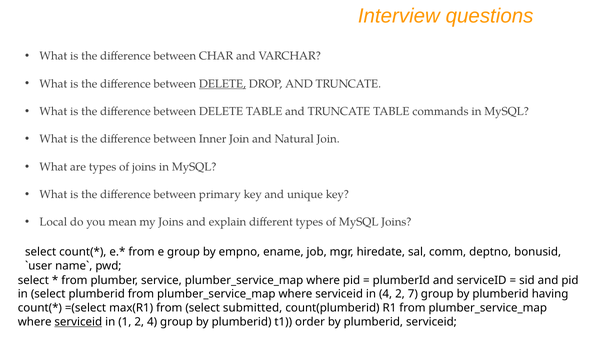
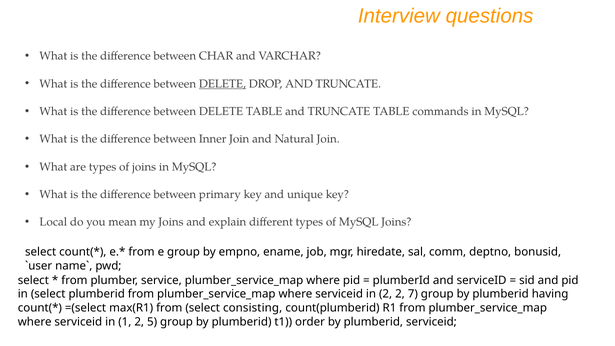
in 4: 4 -> 2 (386, 294)
submitted: submitted -> consisting (253, 308)
serviceid underline: present -> none (78, 322)
2 4: 4 -> 5 (152, 322)
